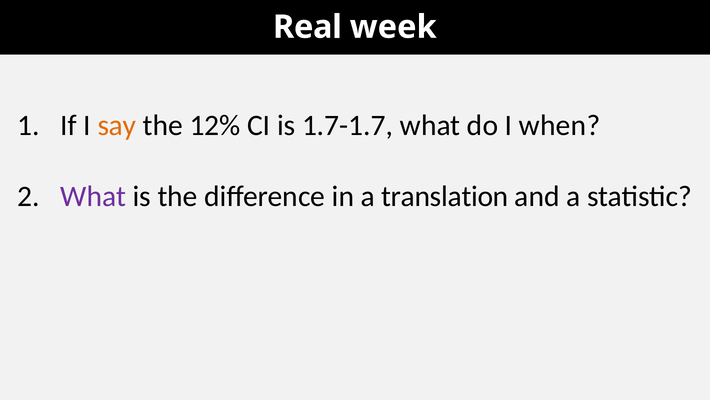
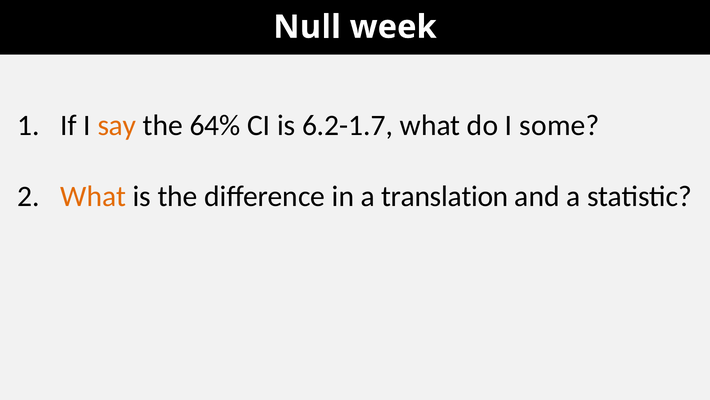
Real: Real -> Null (307, 27)
12%: 12% -> 64% (215, 125)
1.7-1.7: 1.7-1.7 -> 6.2-1.7 (348, 125)
when: when -> some (559, 125)
What colour: purple -> orange (93, 196)
